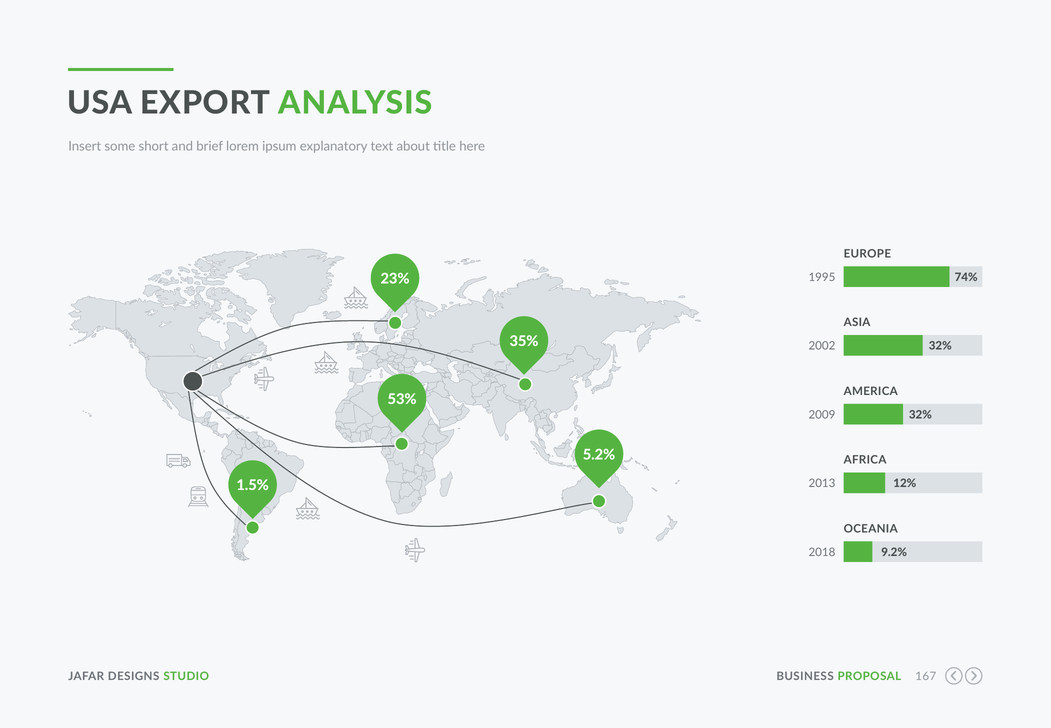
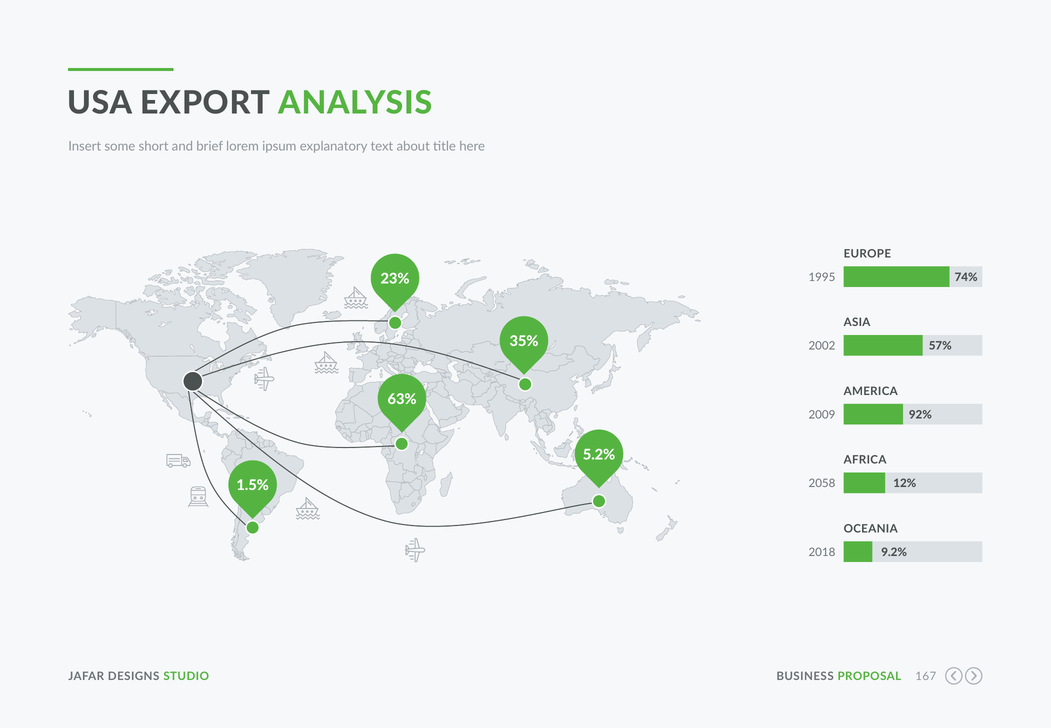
2002 32%: 32% -> 57% (940, 346)
53%: 53% -> 63% (402, 399)
2009 32%: 32% -> 92% (920, 415)
2013: 2013 -> 2058 (822, 483)
